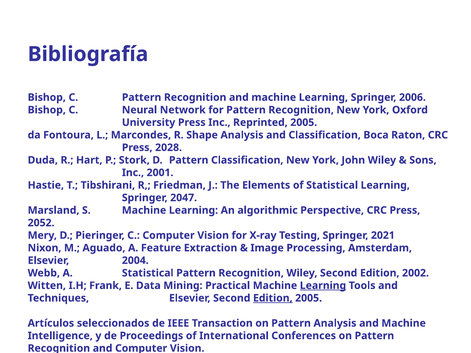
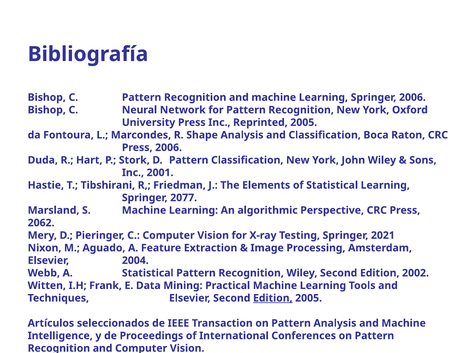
Press 2028: 2028 -> 2006 (169, 148)
2047: 2047 -> 2077 (184, 198)
2052: 2052 -> 2062 (41, 223)
Learning underline: present -> none (323, 286)
